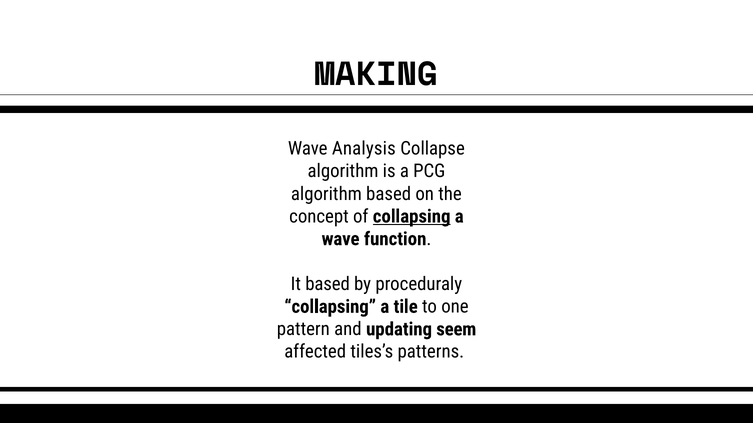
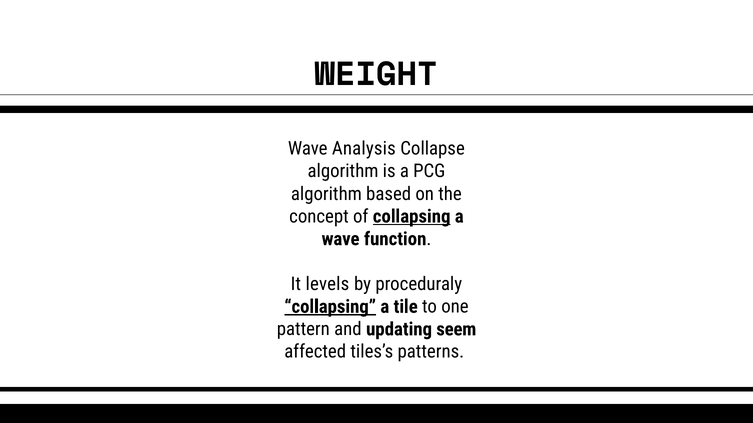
MAKING: MAKING -> WEIGHT (376, 74)
It based: based -> levels (327, 284)
collapsing underline: none -> present (330, 307)
